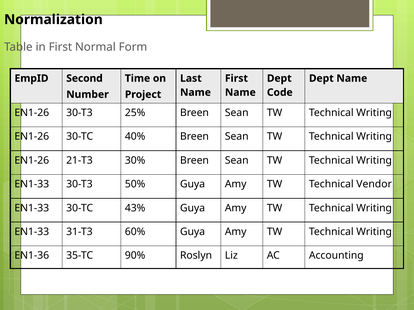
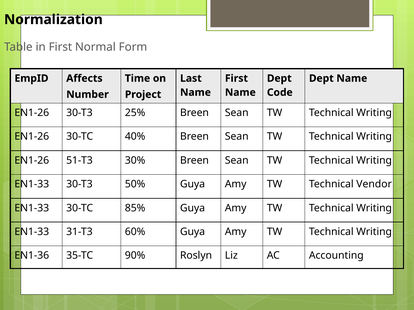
Second: Second -> Affects (84, 78)
21-T3: 21-T3 -> 51-T3 (79, 161)
43%: 43% -> 85% (135, 208)
